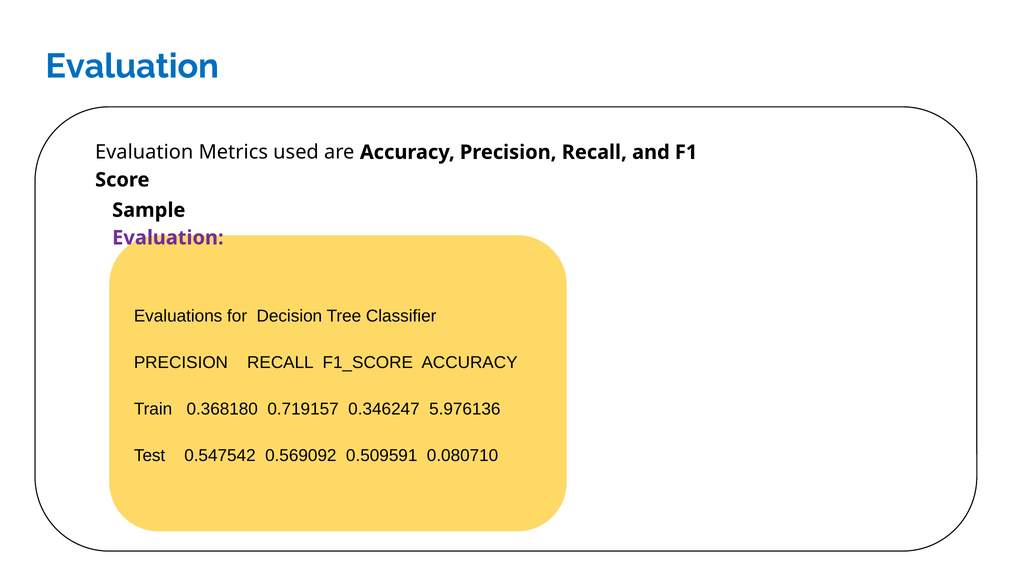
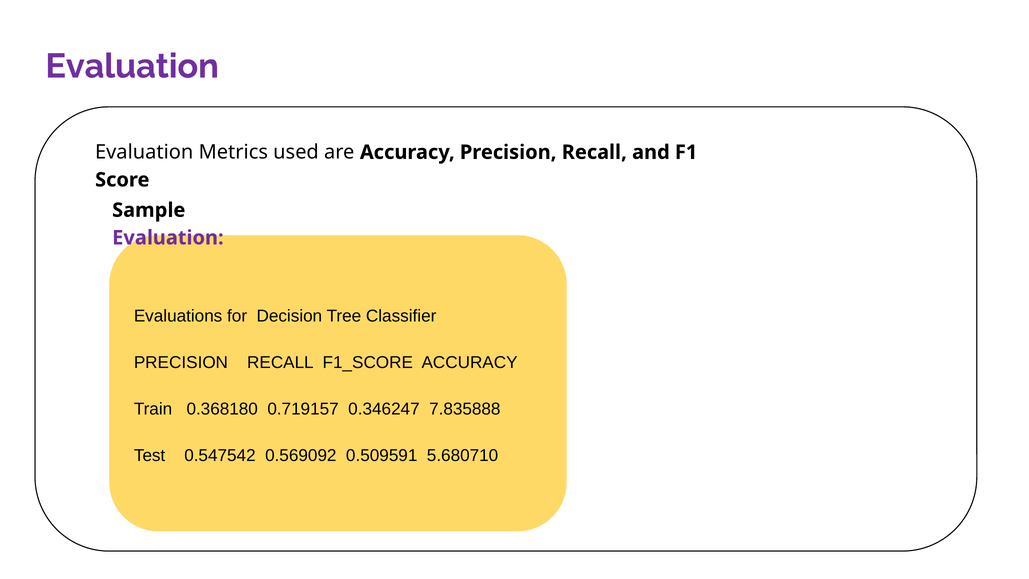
Evaluation colour: blue -> purple (132, 66)
5.976136: 5.976136 -> 7.835888 (465, 409)
0.080710: 0.080710 -> 5.680710 (463, 456)
